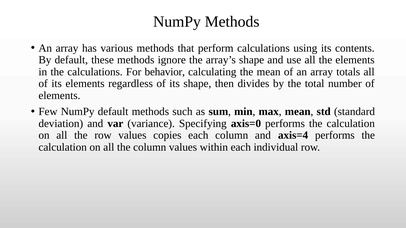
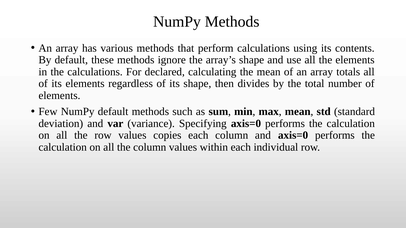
behavior: behavior -> declared (165, 72)
and axis=4: axis=4 -> axis=0 (293, 136)
